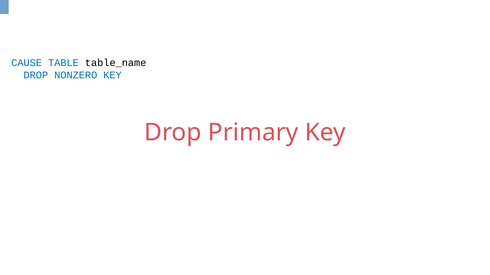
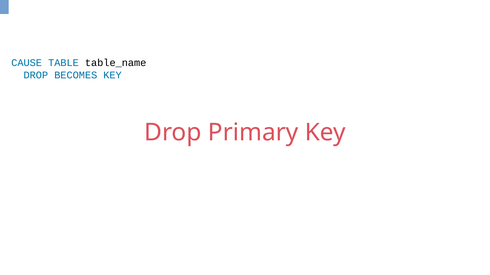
NONZERO: NONZERO -> BECOMES (76, 75)
